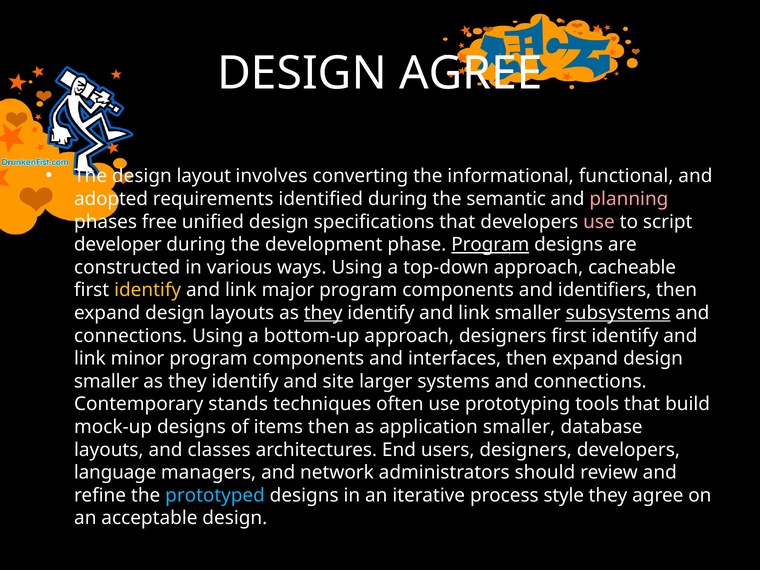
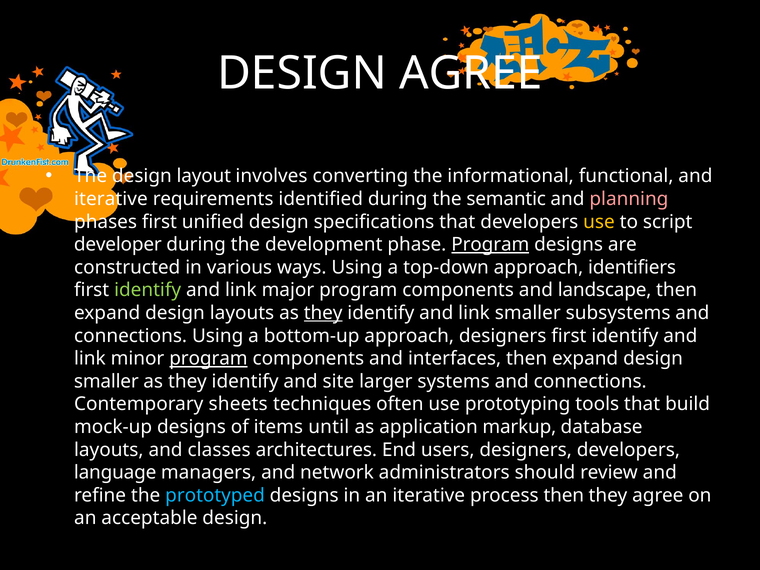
adopted: adopted -> iterative (111, 199)
phases free: free -> first (159, 222)
use colour: pink -> yellow (599, 222)
cacheable: cacheable -> identifiers (632, 267)
identify colour: yellow -> light green (148, 290)
identifiers: identifiers -> landscape (605, 290)
subsystems underline: present -> none (618, 313)
program underline: none -> present (208, 359)
stands: stands -> sheets (238, 404)
items then: then -> until (329, 427)
application smaller: smaller -> markup (519, 427)
process style: style -> then (564, 495)
